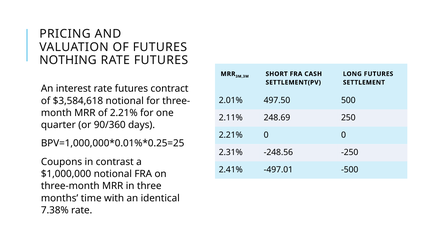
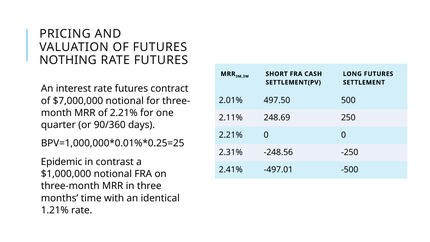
$3,584,618: $3,584,618 -> $7,000,000 (78, 101)
Coupons: Coupons -> Epidemic (62, 162)
7.38%: 7.38% -> 1.21% (55, 210)
